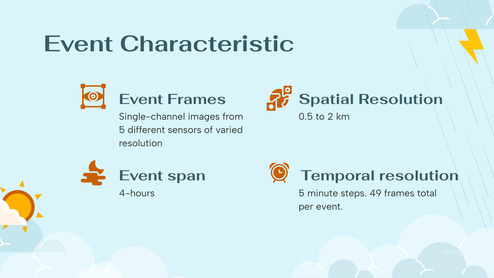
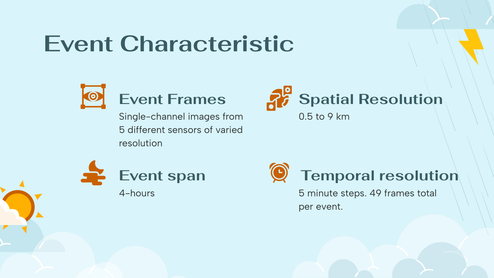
2: 2 -> 9 (330, 117)
